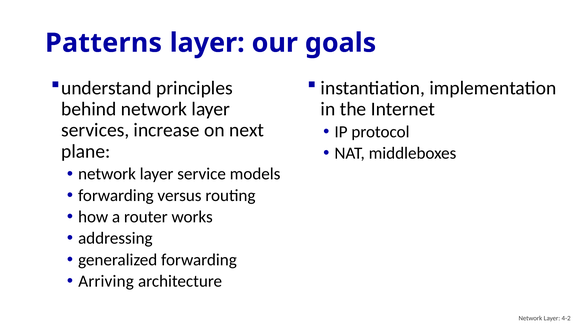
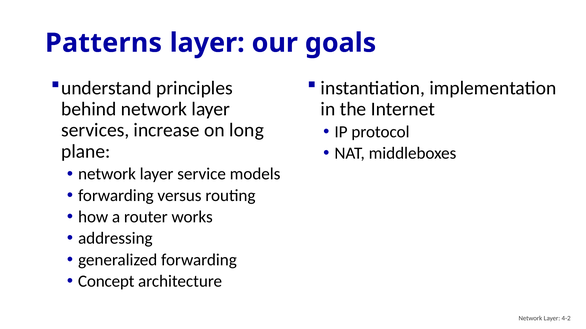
next: next -> long (247, 130)
Arriving: Arriving -> Concept (106, 282)
